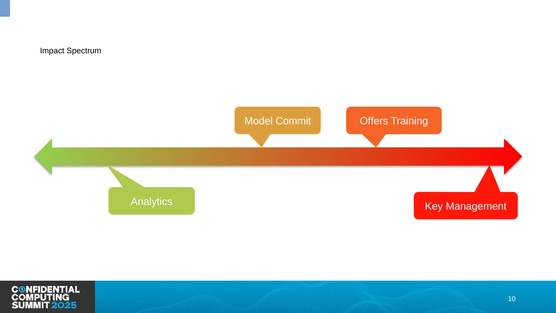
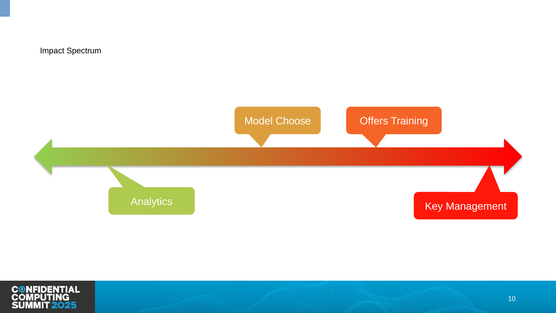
Commit: Commit -> Choose (293, 121)
